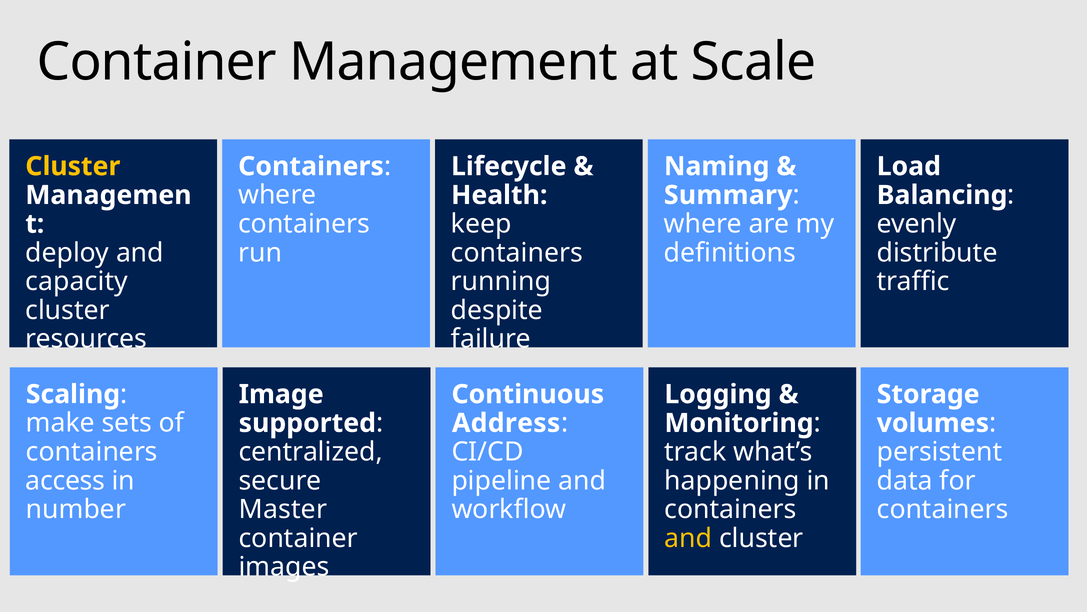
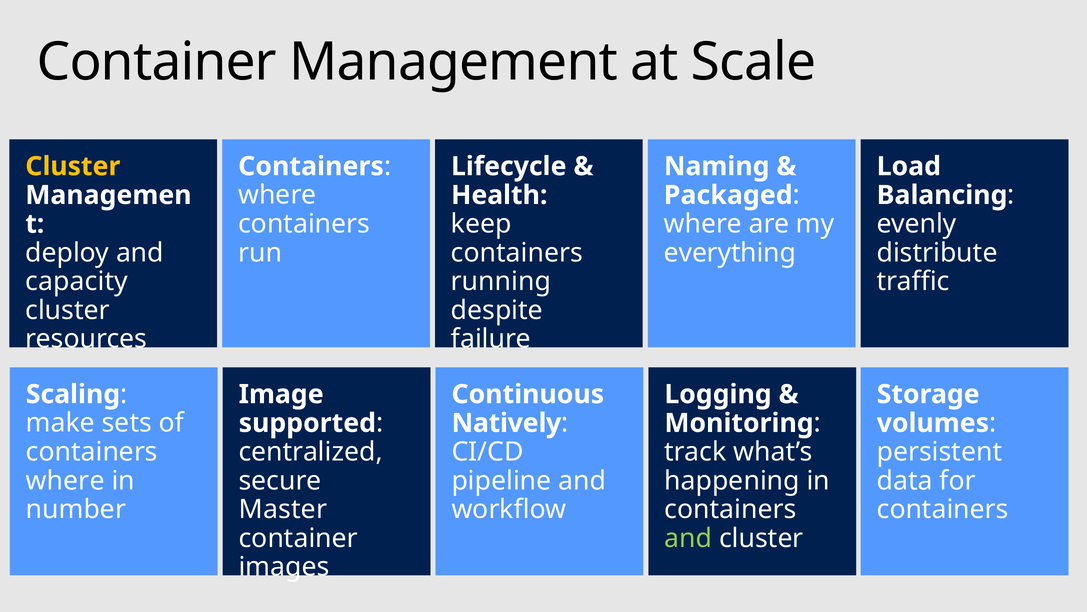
Summary: Summary -> Packaged (728, 195)
definitions: definitions -> everything (730, 252)
Address: Address -> Natively (506, 423)
access: access -> where (65, 480)
and colour: yellow -> light green (688, 538)
